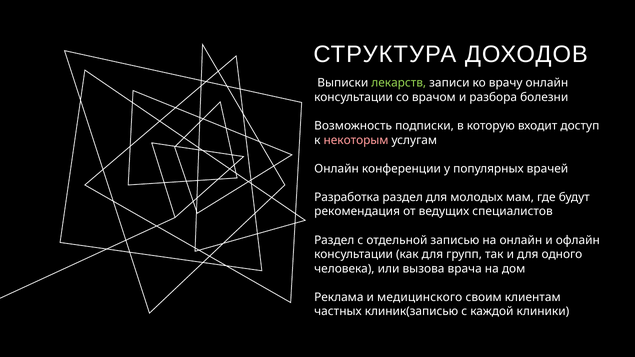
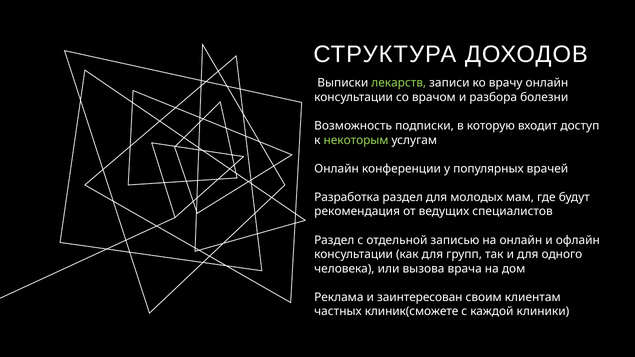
некоторым colour: pink -> light green (356, 140)
медицинского: медицинского -> заинтересован (420, 297)
клиник(записью: клиник(записью -> клиник(сможете (412, 312)
